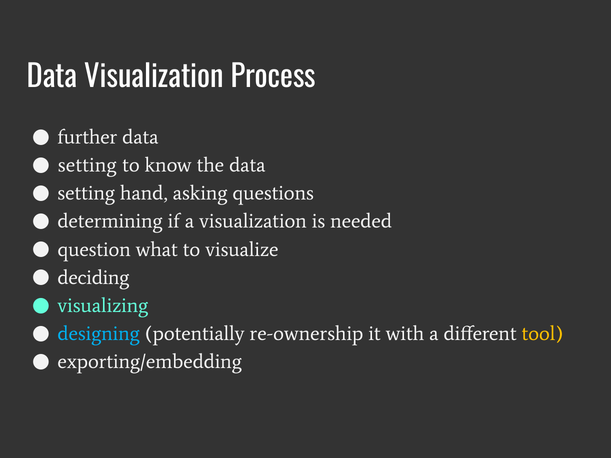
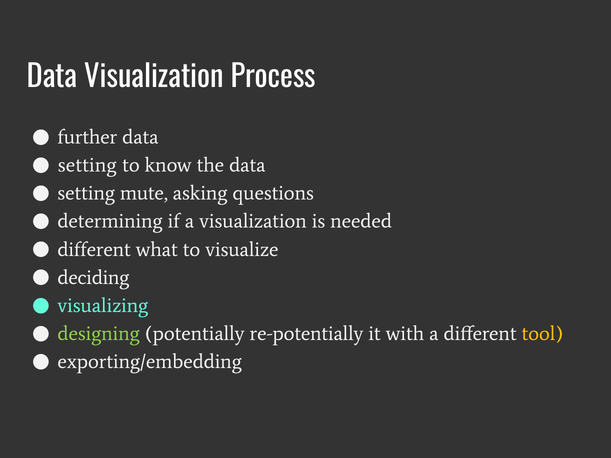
hand: hand -> mute (144, 193)
question: question -> different (94, 249)
designing colour: light blue -> light green (99, 334)
re-ownership: re-ownership -> re-potentially (307, 334)
